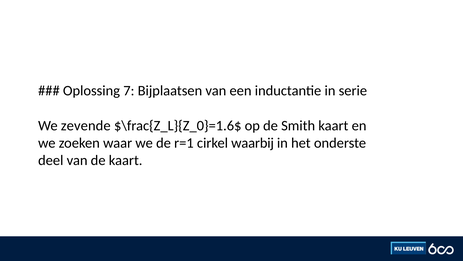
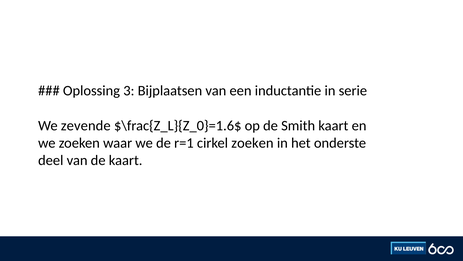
7: 7 -> 3 (129, 91)
cirkel waarbij: waarbij -> zoeken (252, 143)
